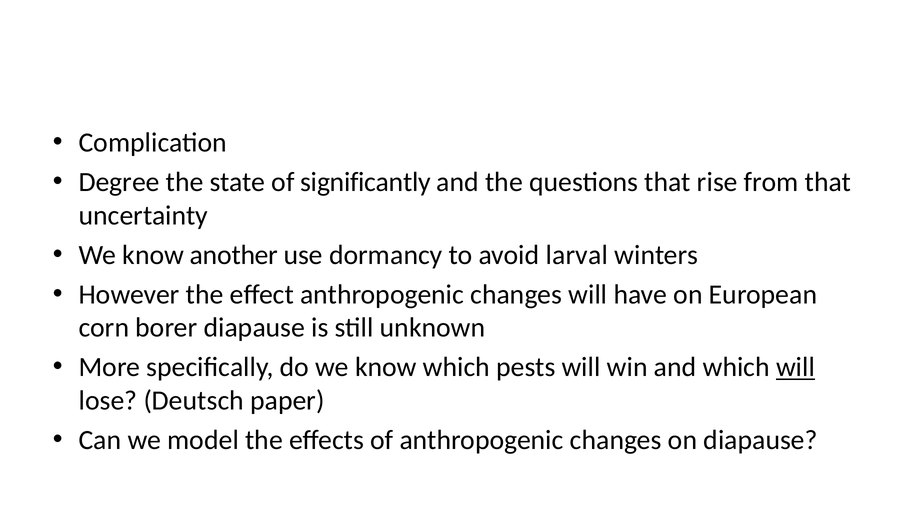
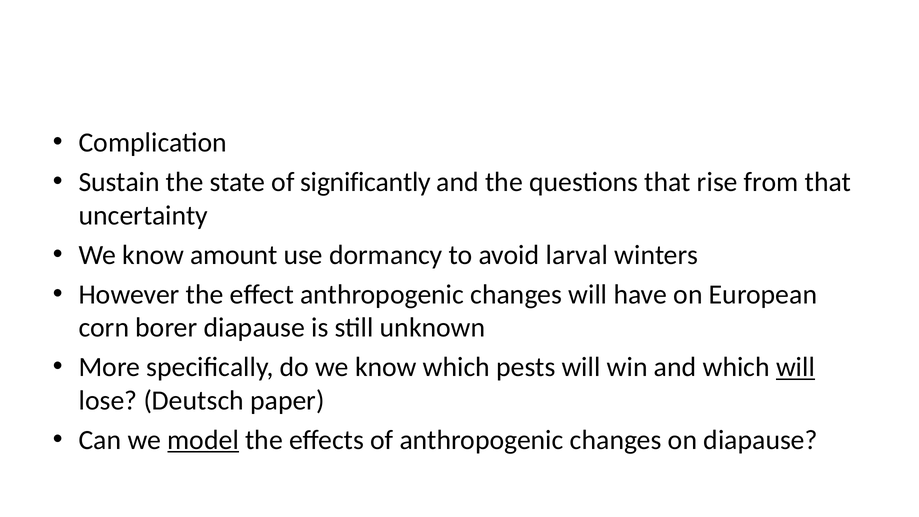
Degree: Degree -> Sustain (119, 182)
another: another -> amount (234, 255)
model underline: none -> present (203, 440)
